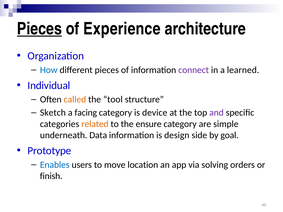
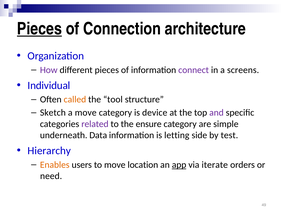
Experience: Experience -> Connection (122, 29)
How colour: blue -> purple (49, 70)
learned: learned -> screens (243, 70)
a facing: facing -> move (86, 113)
related colour: orange -> purple (95, 124)
design: design -> letting (177, 135)
goal: goal -> test (229, 135)
Prototype: Prototype -> Hierarchy (49, 151)
Enables colour: blue -> orange (55, 165)
app underline: none -> present (179, 165)
solving: solving -> iterate (215, 165)
finish: finish -> need (51, 176)
